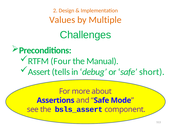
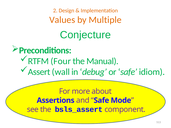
Challenges: Challenges -> Conjecture (85, 35)
tells: tells -> wall (61, 72)
short: short -> idiom (152, 72)
